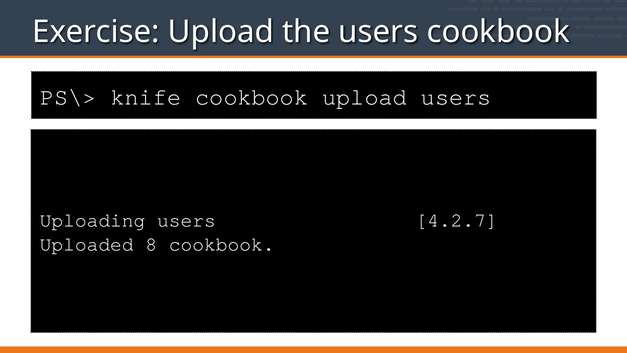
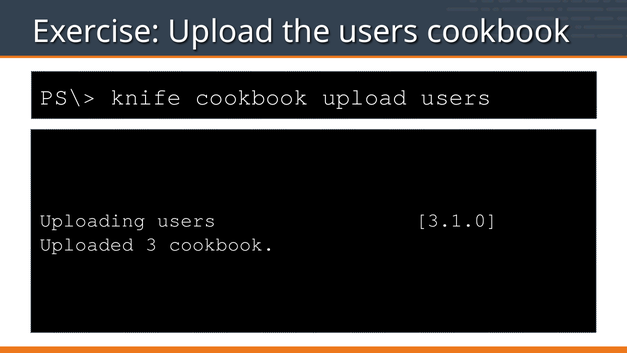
4.2.7: 4.2.7 -> 3.1.0 (457, 220)
8: 8 -> 3 (151, 244)
